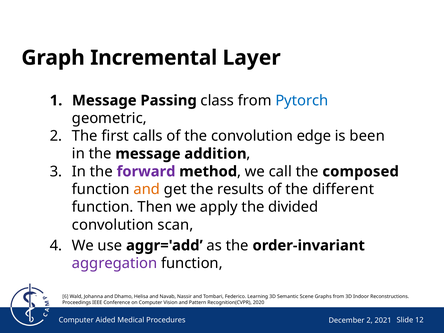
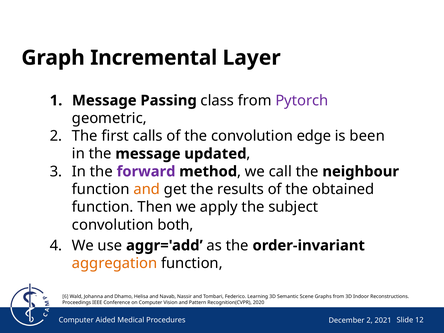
Pytorch colour: blue -> purple (302, 100)
addition: addition -> updated (215, 154)
composed: composed -> neighbour (361, 172)
different: different -> obtained (343, 189)
divided: divided -> subject (293, 207)
scan: scan -> both (176, 225)
aggregation colour: purple -> orange (115, 263)
